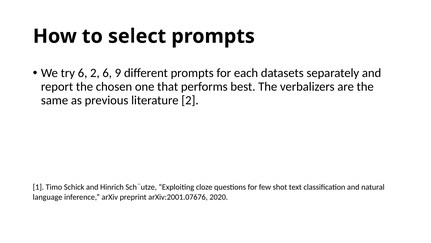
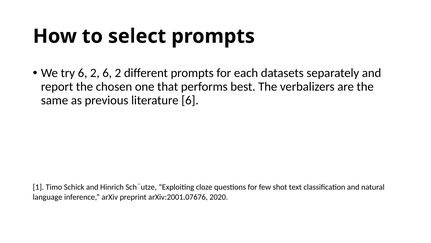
2 6 9: 9 -> 2 (118, 73)
literature 2: 2 -> 6 (190, 100)
